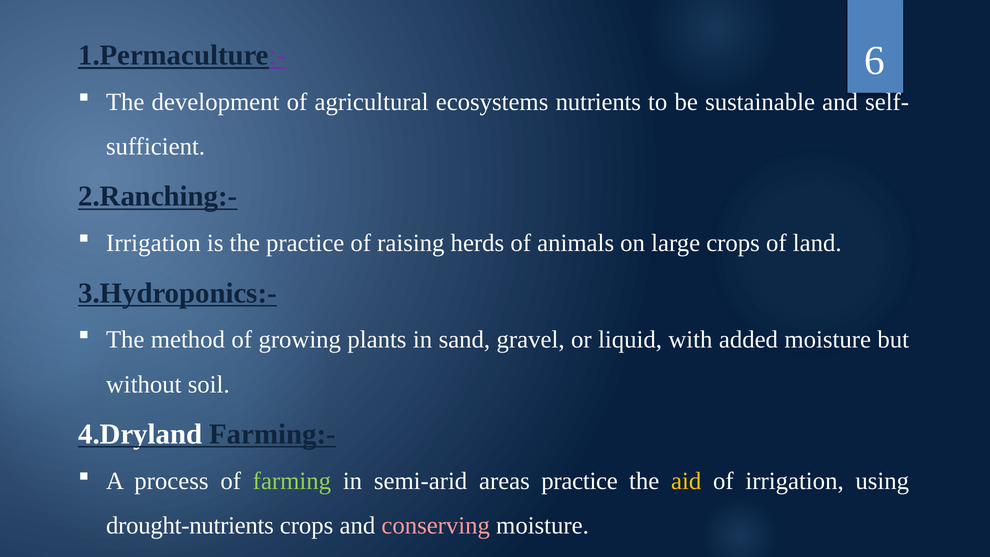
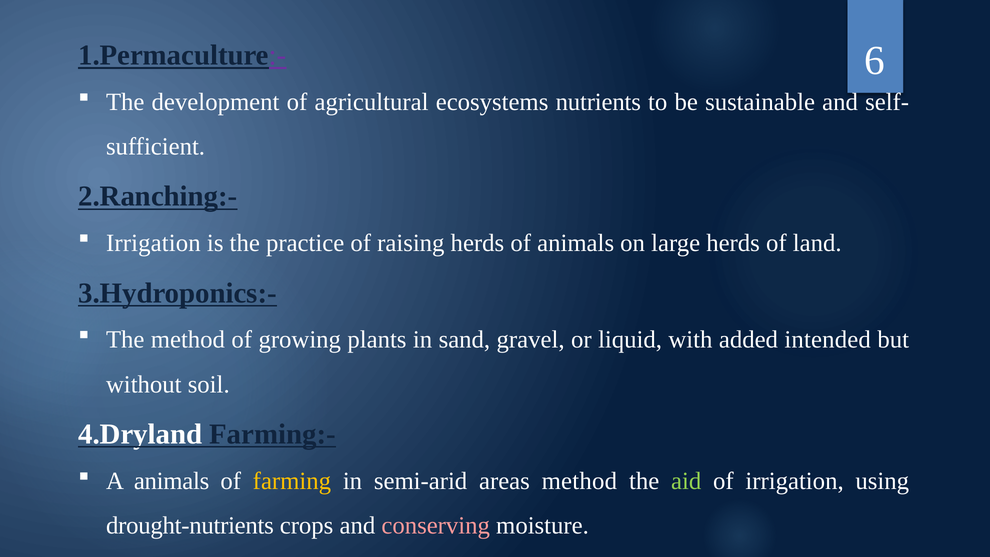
large crops: crops -> herds (733, 243)
added moisture: moisture -> intended (828, 340)
A process: process -> animals (172, 481)
farming colour: light green -> yellow (292, 481)
areas practice: practice -> method (579, 481)
aid colour: yellow -> light green (686, 481)
